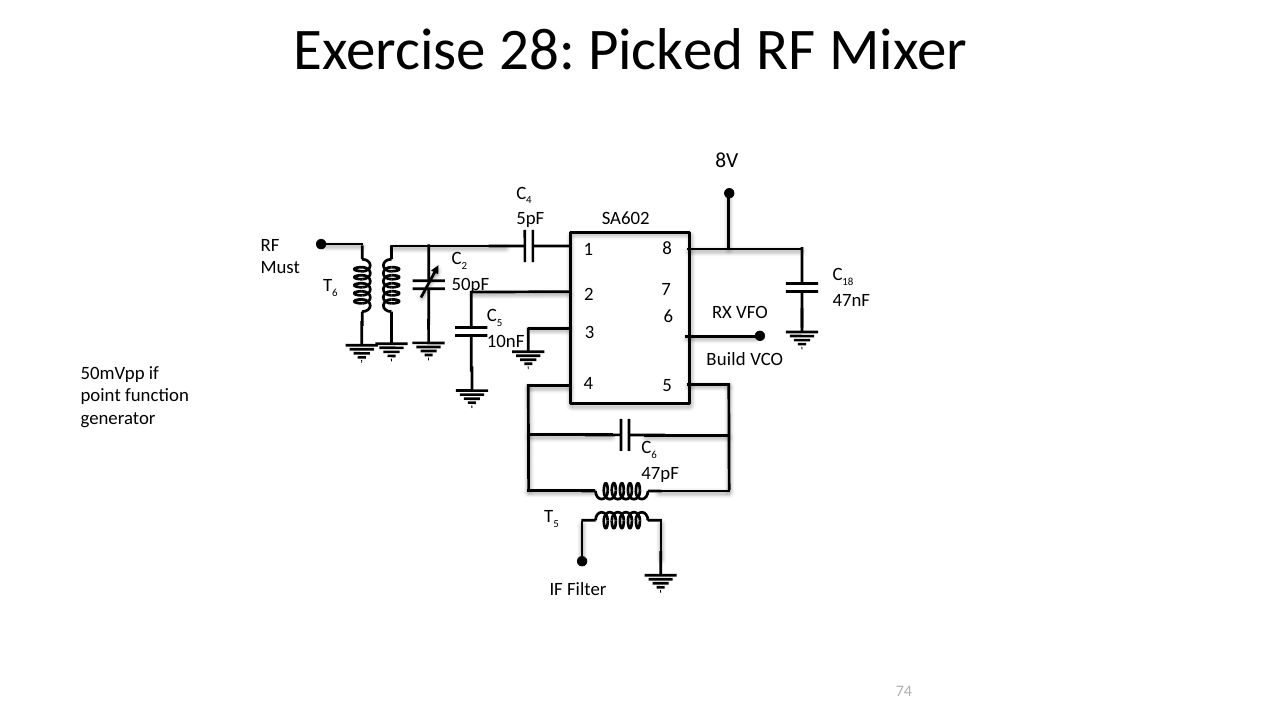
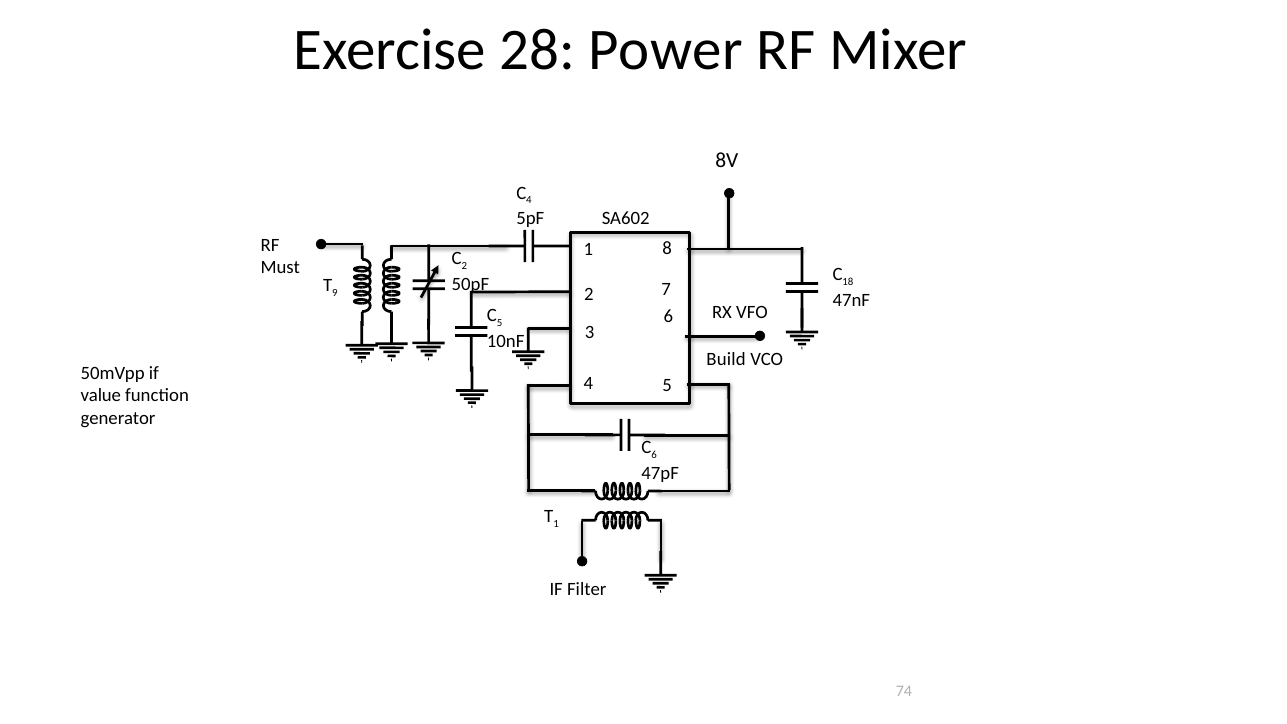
Picked: Picked -> Power (666, 50)
6: 6 -> 9 (335, 293)
point: point -> value (101, 396)
5: 5 -> 1 (556, 524)
